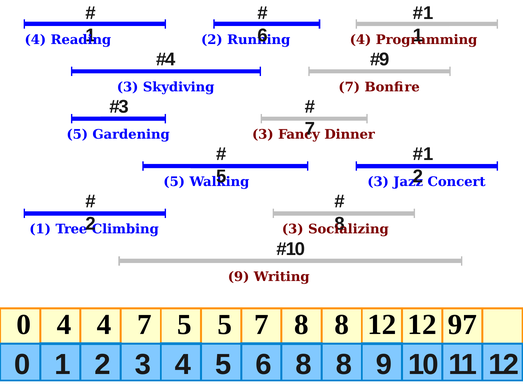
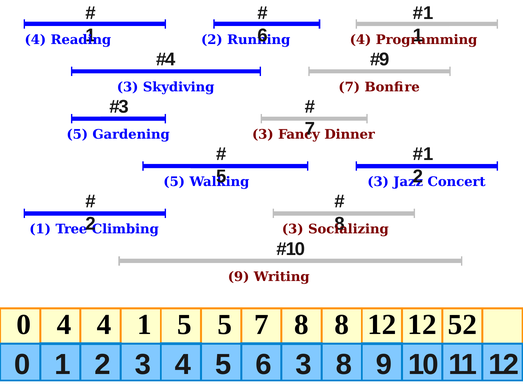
4 7: 7 -> 1 (144, 325)
97: 97 -> 52 (462, 325)
6 8: 8 -> 3 (304, 365)
